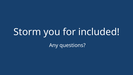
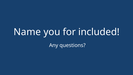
Storm: Storm -> Name (27, 32)
